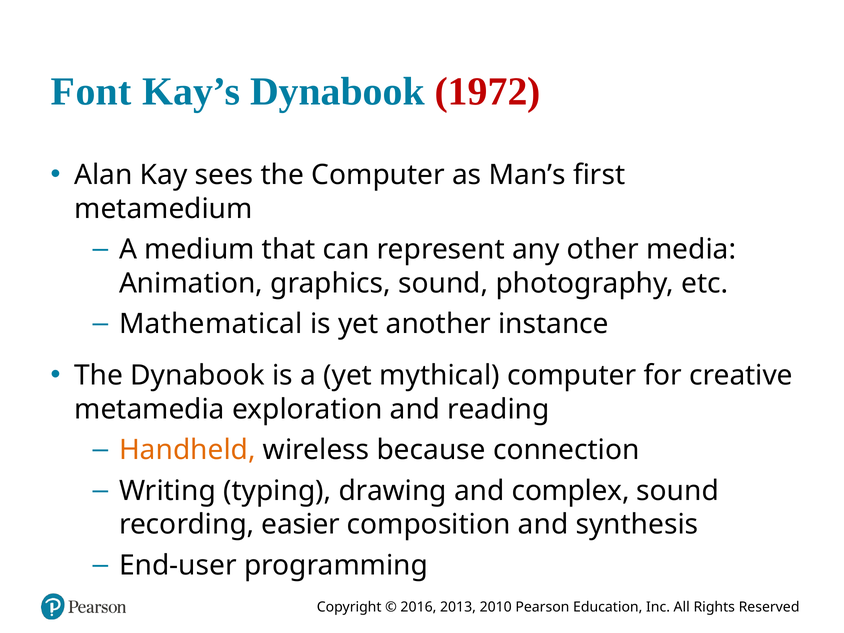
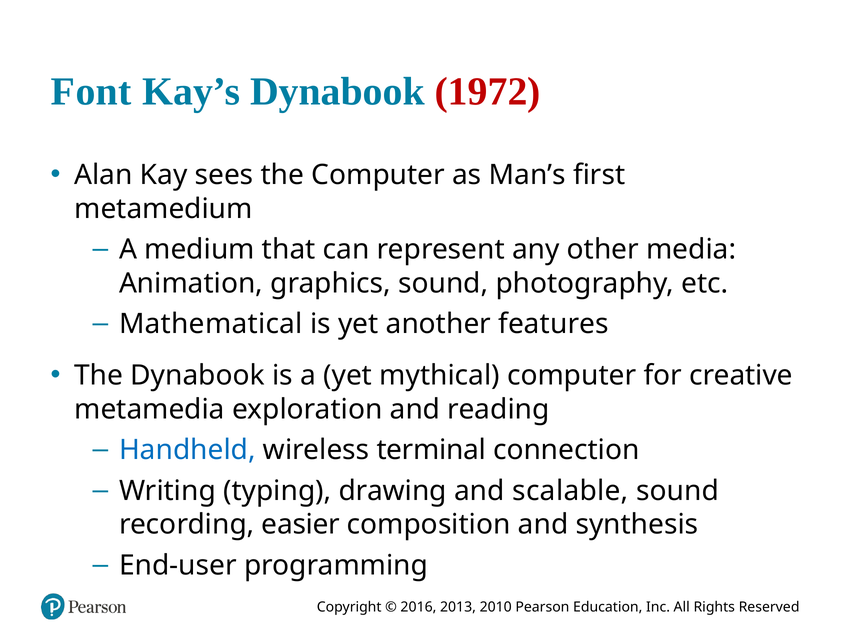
instance: instance -> features (553, 324)
Handheld colour: orange -> blue (187, 450)
because: because -> terminal (431, 450)
complex: complex -> scalable (570, 491)
